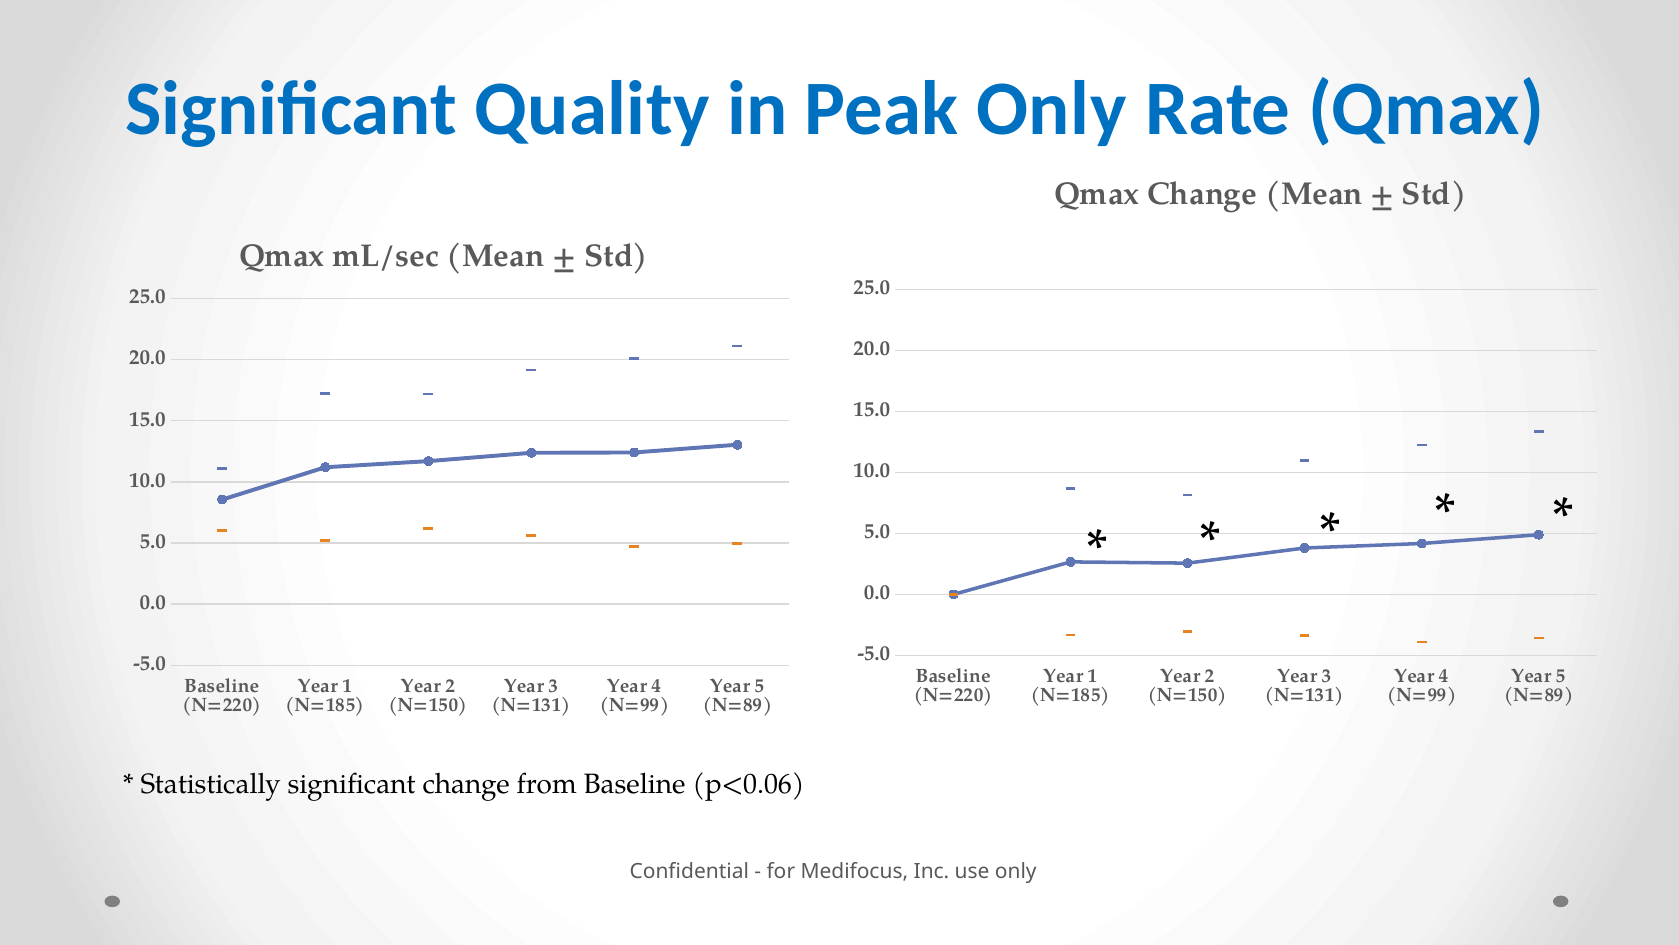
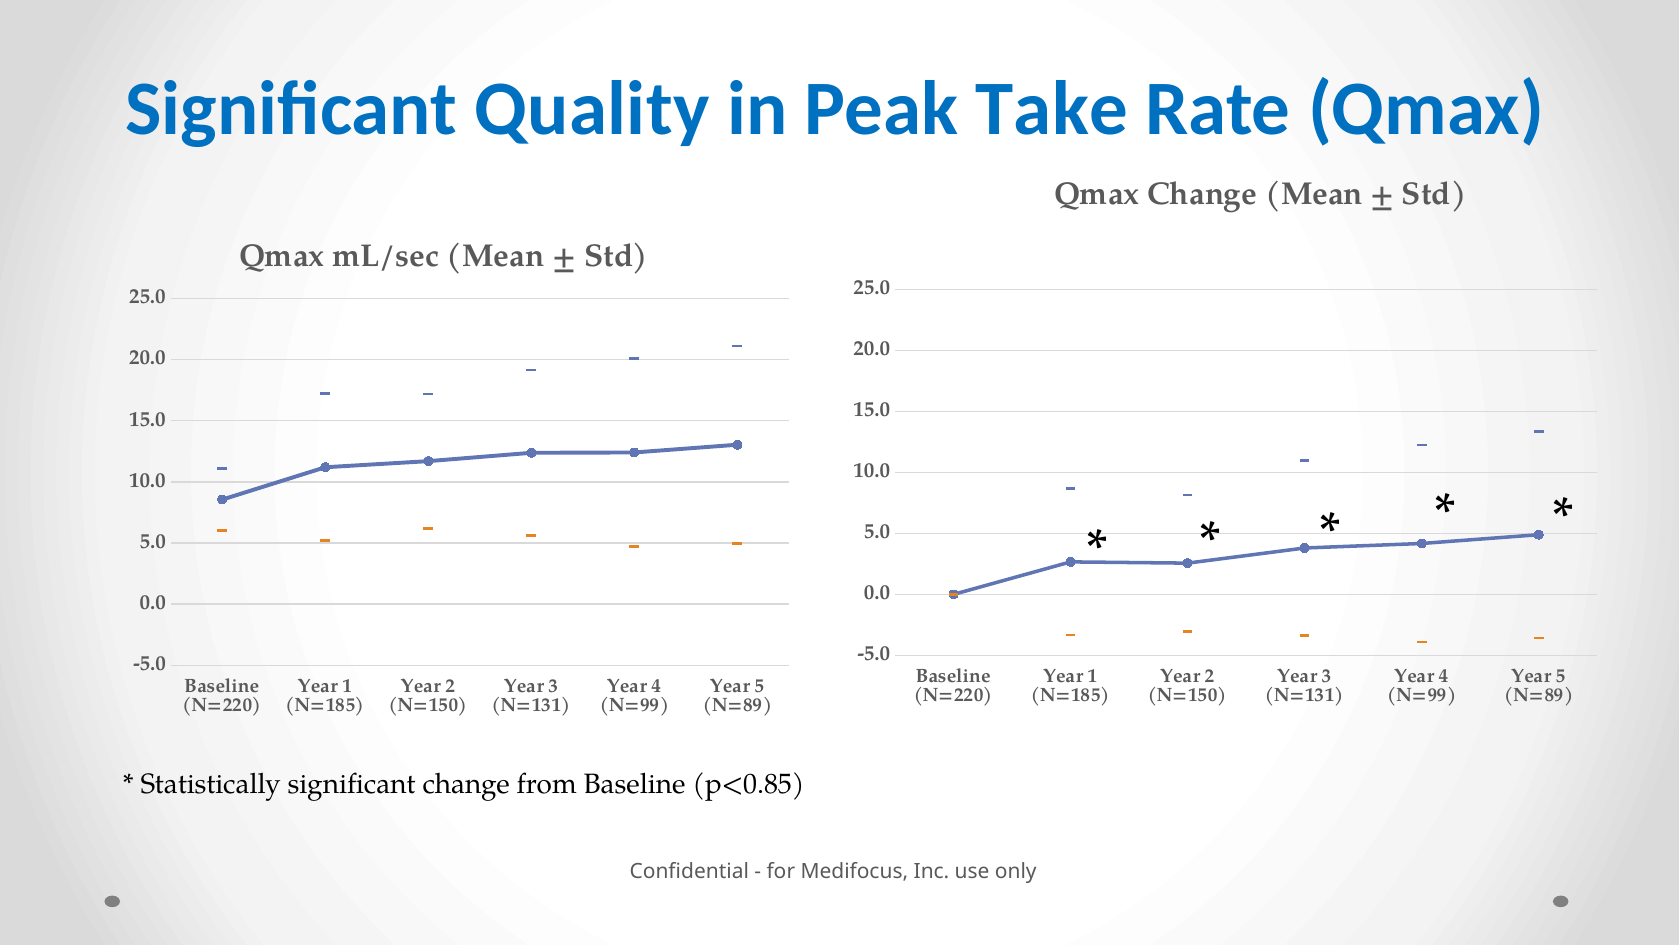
Peak Only: Only -> Take (1052, 109)
p<0.06: p<0.06 -> p<0.85 (748, 784)
